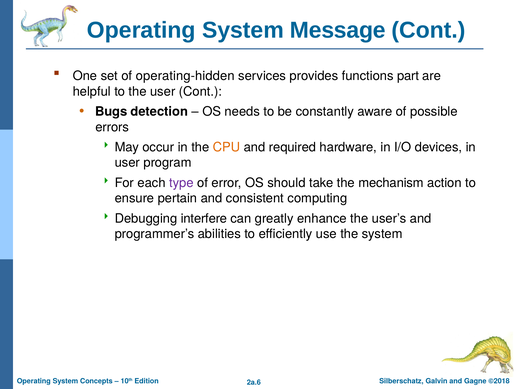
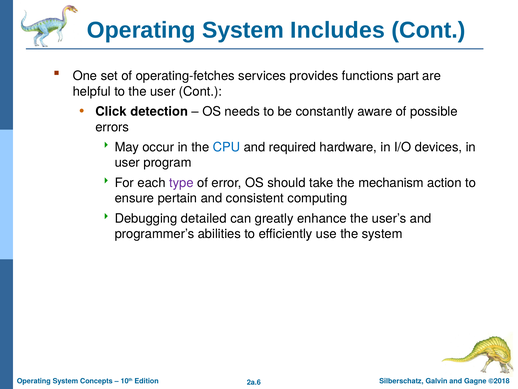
Message: Message -> Includes (338, 30)
operating-hidden: operating-hidden -> operating-fetches (185, 76)
Bugs: Bugs -> Click (111, 111)
CPU colour: orange -> blue (227, 147)
interfere: interfere -> detailed (204, 218)
